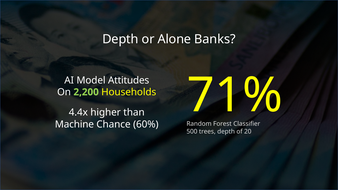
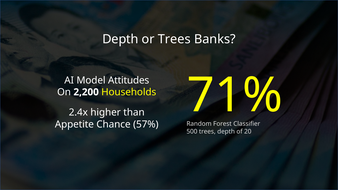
or Alone: Alone -> Trees (174, 39)
2,200 colour: light green -> white (86, 92)
4.4x: 4.4x -> 2.4x (78, 113)
Machine: Machine -> Appetite (74, 124)
60%: 60% -> 57% (146, 124)
